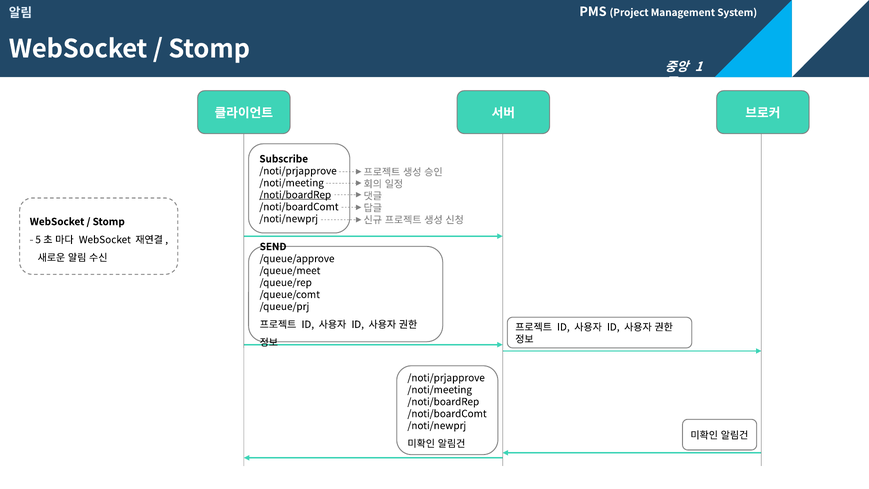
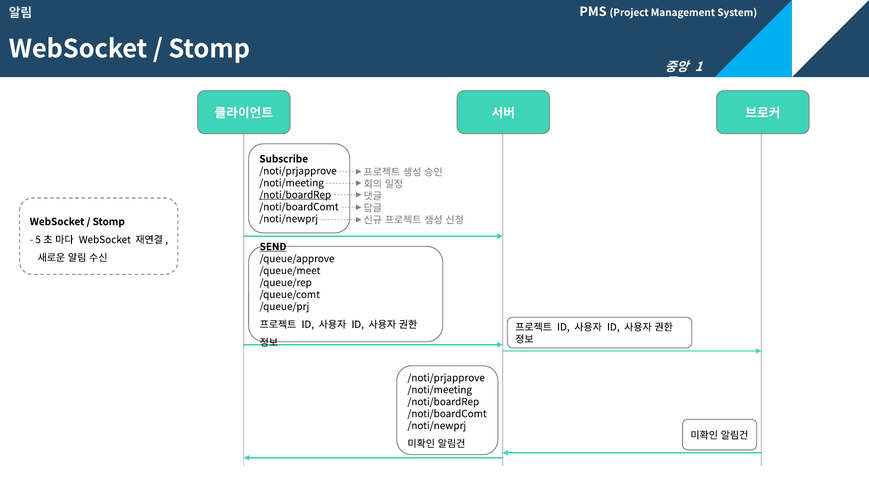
SEND underline: none -> present (273, 247)
